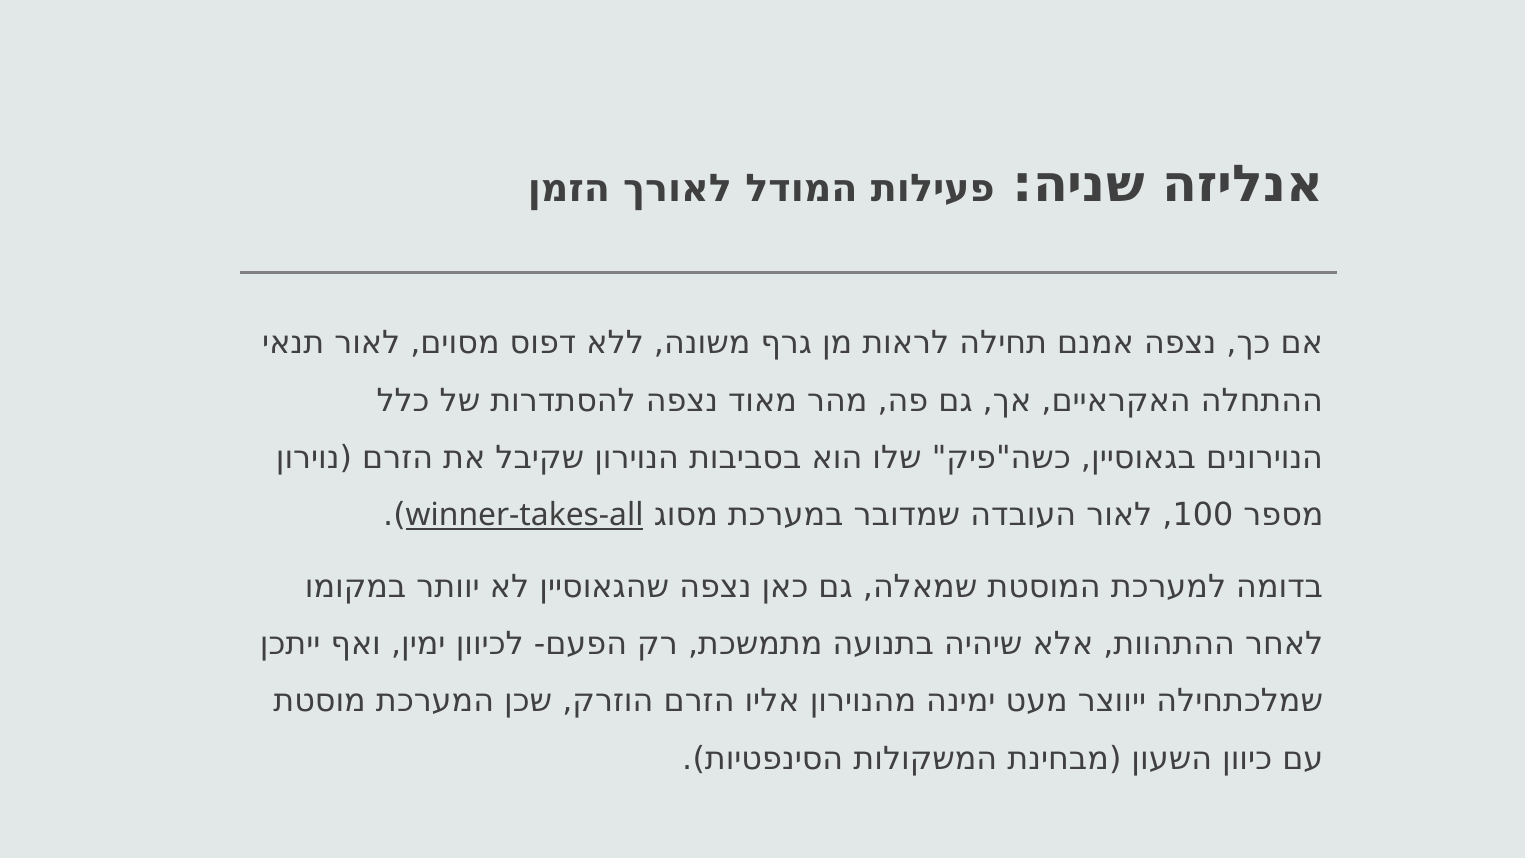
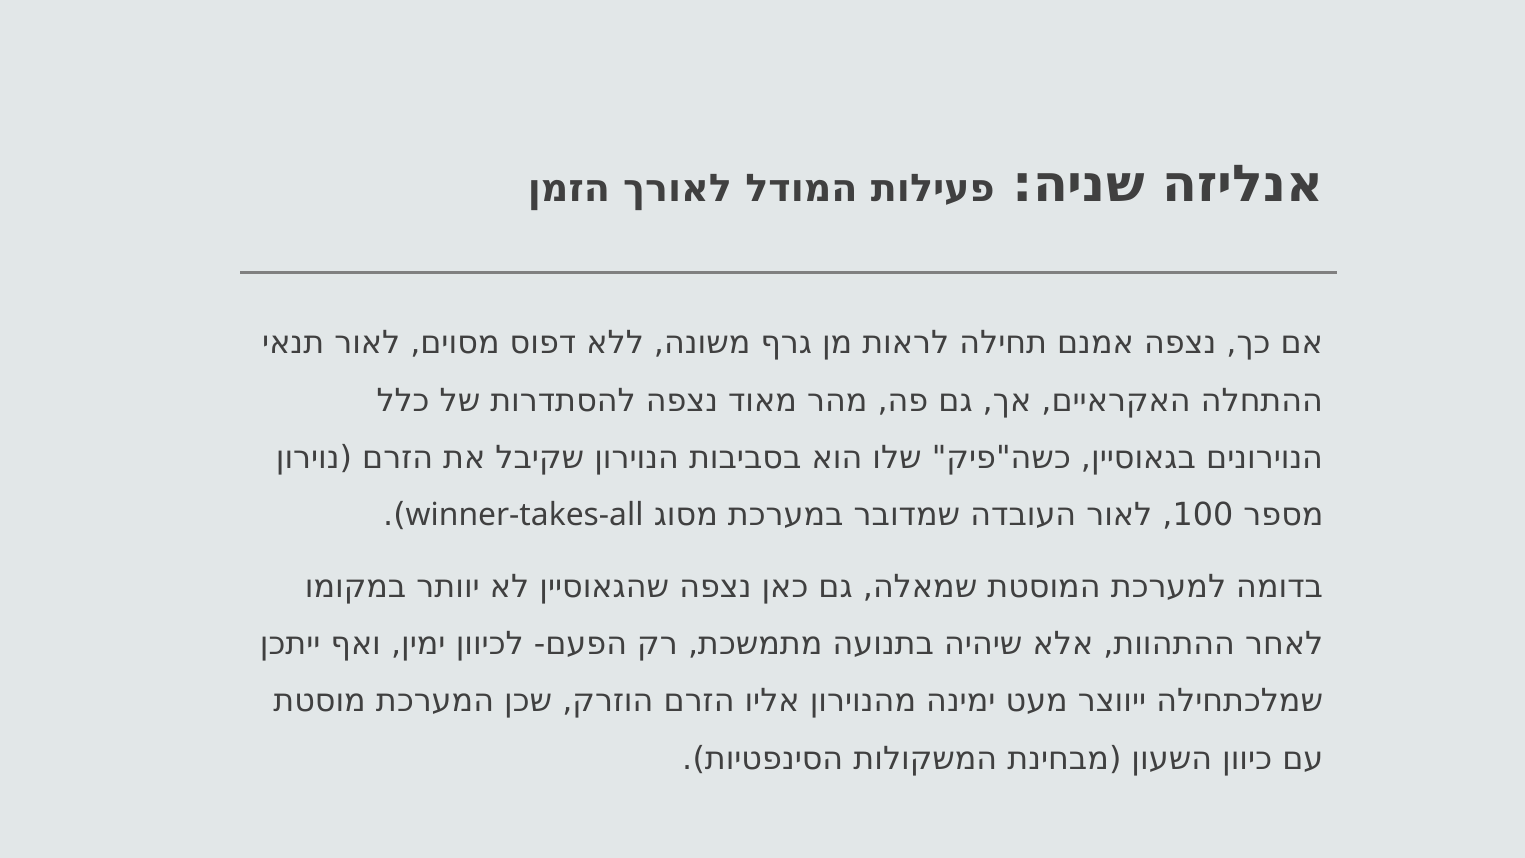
winner-takes-all underline: present -> none (525, 515)
